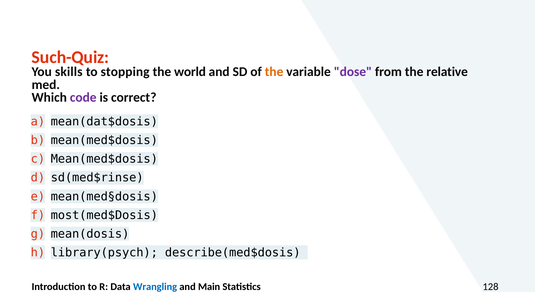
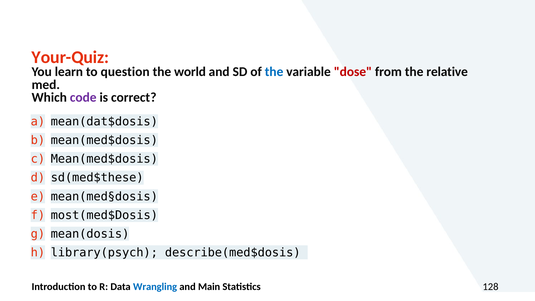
Such-Quiz: Such-Quiz -> Your-Quiz (70, 57)
skills: skills -> learn (69, 72)
stopping: stopping -> question (125, 72)
the colour: orange -> blue (274, 72)
dose colour: purple -> red (353, 72)
sd(med$rinse: sd(med$rinse -> sd(med$these (97, 178)
